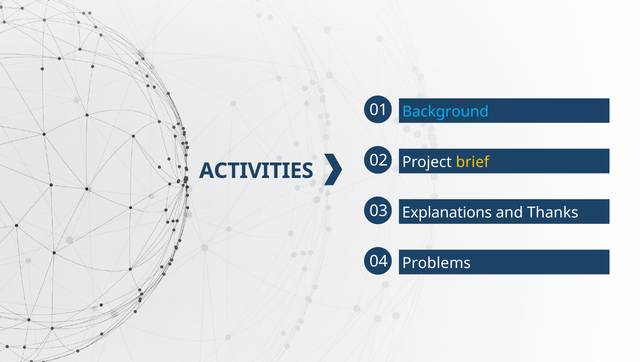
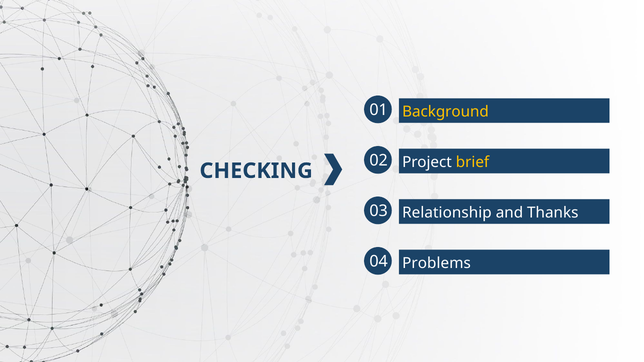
Background colour: light blue -> yellow (445, 112)
ACTIVITIES: ACTIVITIES -> CHECKING (256, 171)
Explanations: Explanations -> Relationship (447, 213)
